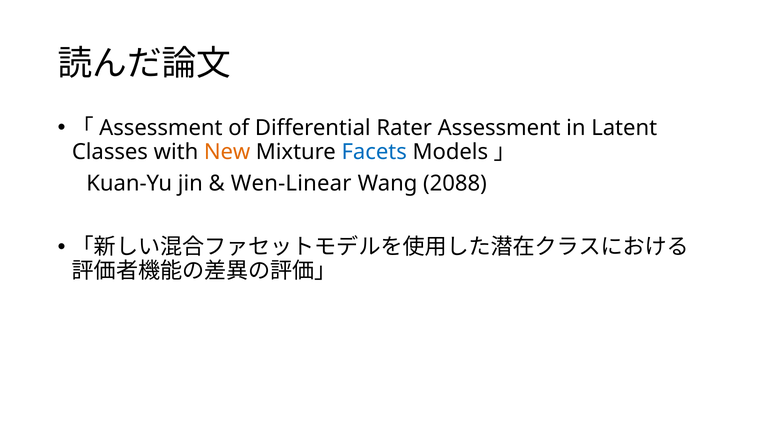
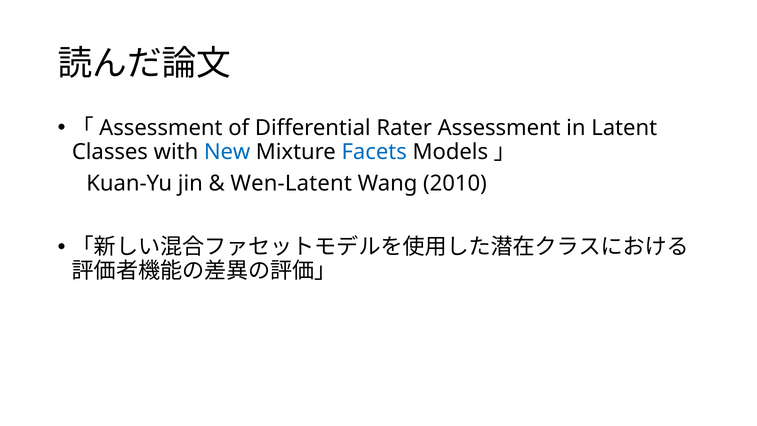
New colour: orange -> blue (227, 152)
Wen-Linear: Wen-Linear -> Wen-Latent (291, 184)
2088: 2088 -> 2010 (455, 184)
